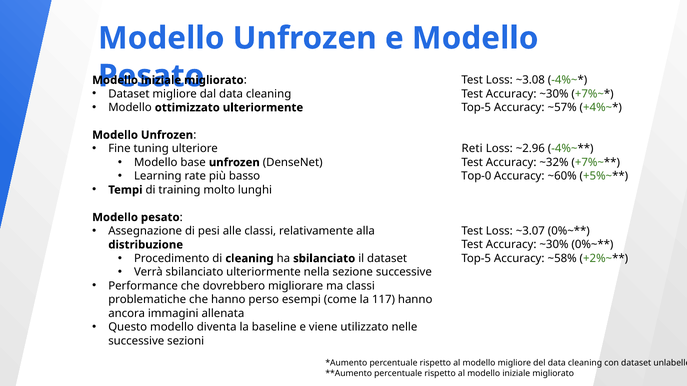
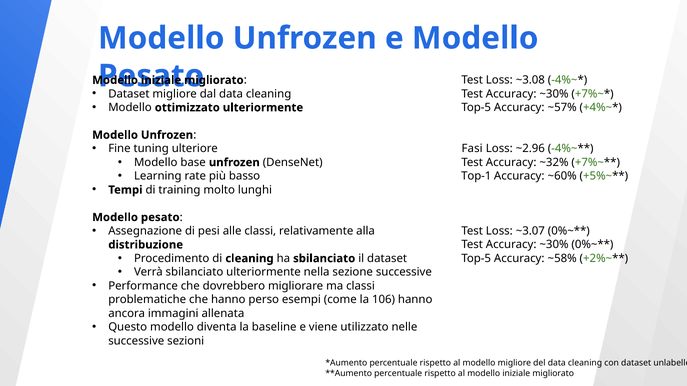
Reti: Reti -> Fasi (472, 149)
Top-0: Top-0 -> Top-1 (476, 176)
117: 117 -> 106 (384, 300)
